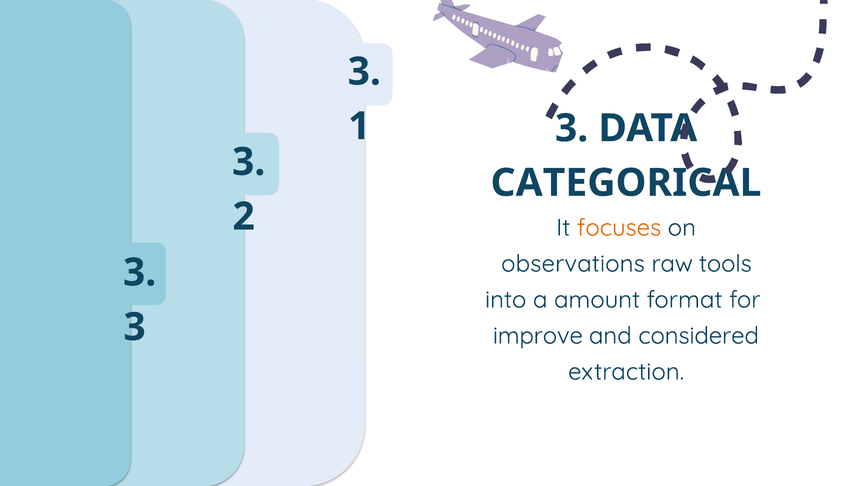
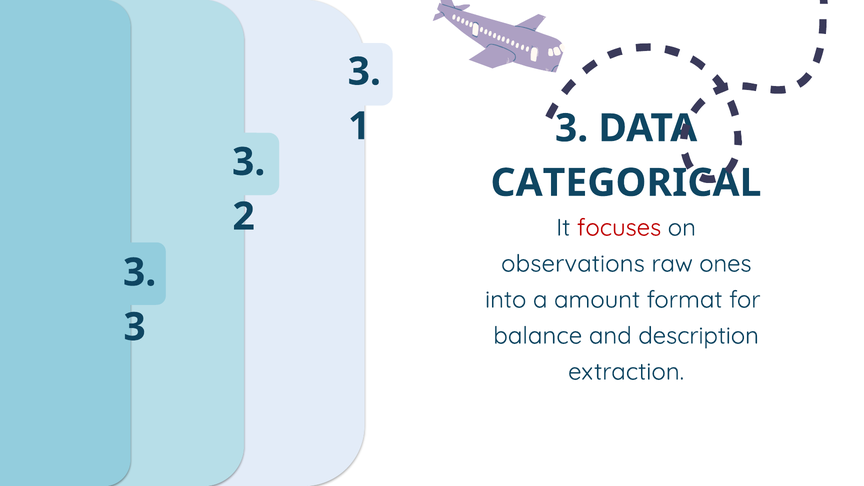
focuses colour: orange -> red (619, 228)
tools: tools -> ones (725, 264)
improve: improve -> balance (538, 336)
considered: considered -> description (699, 336)
